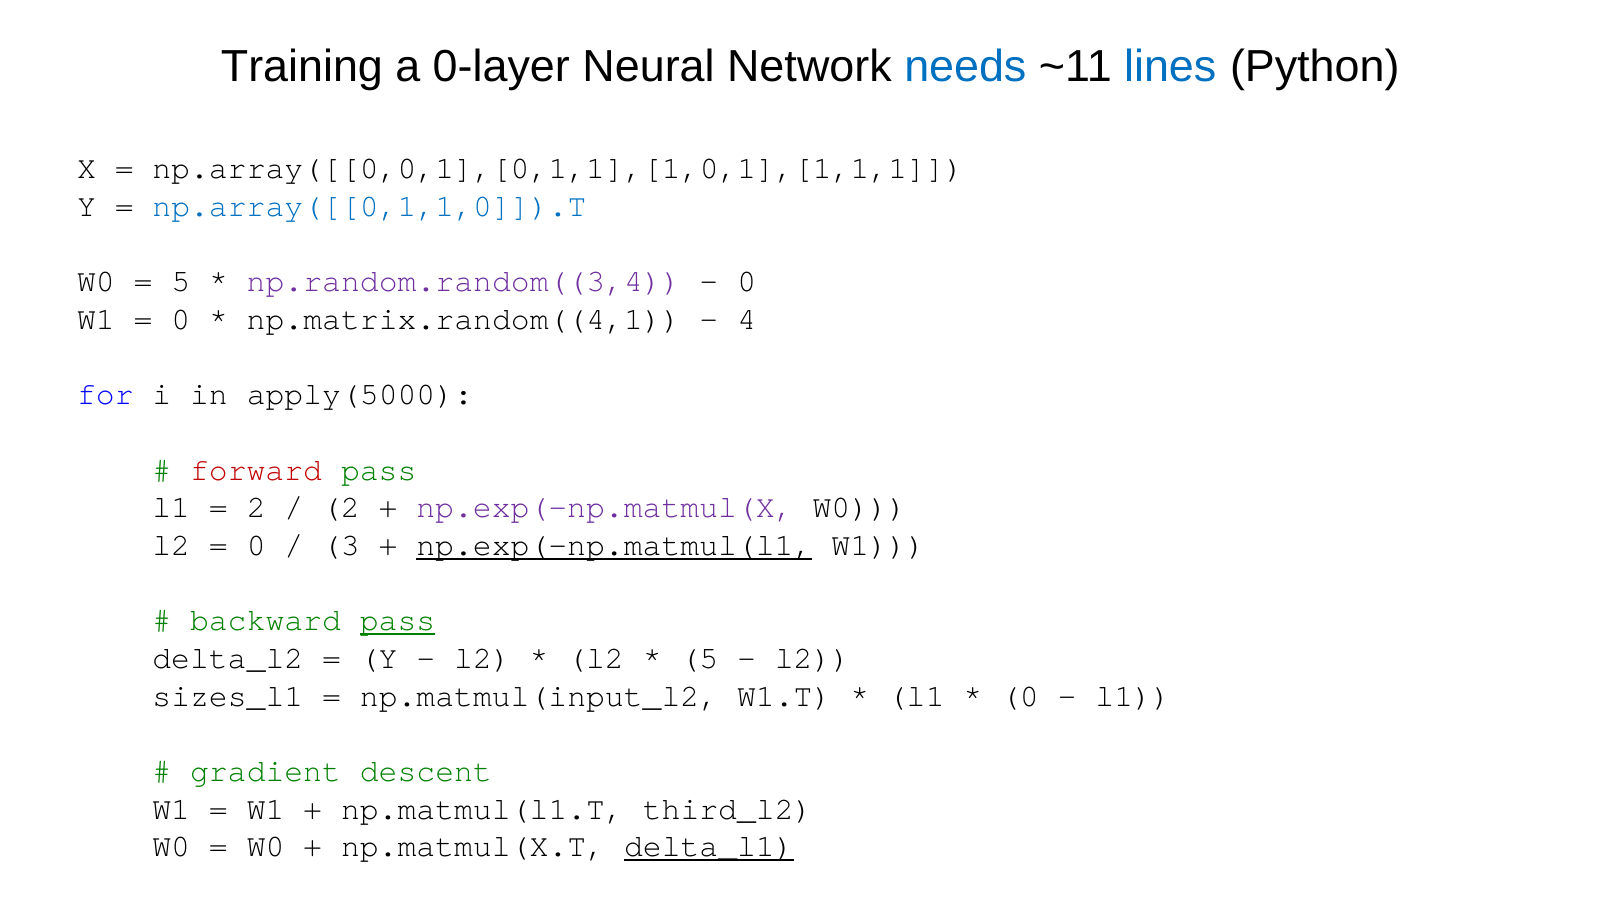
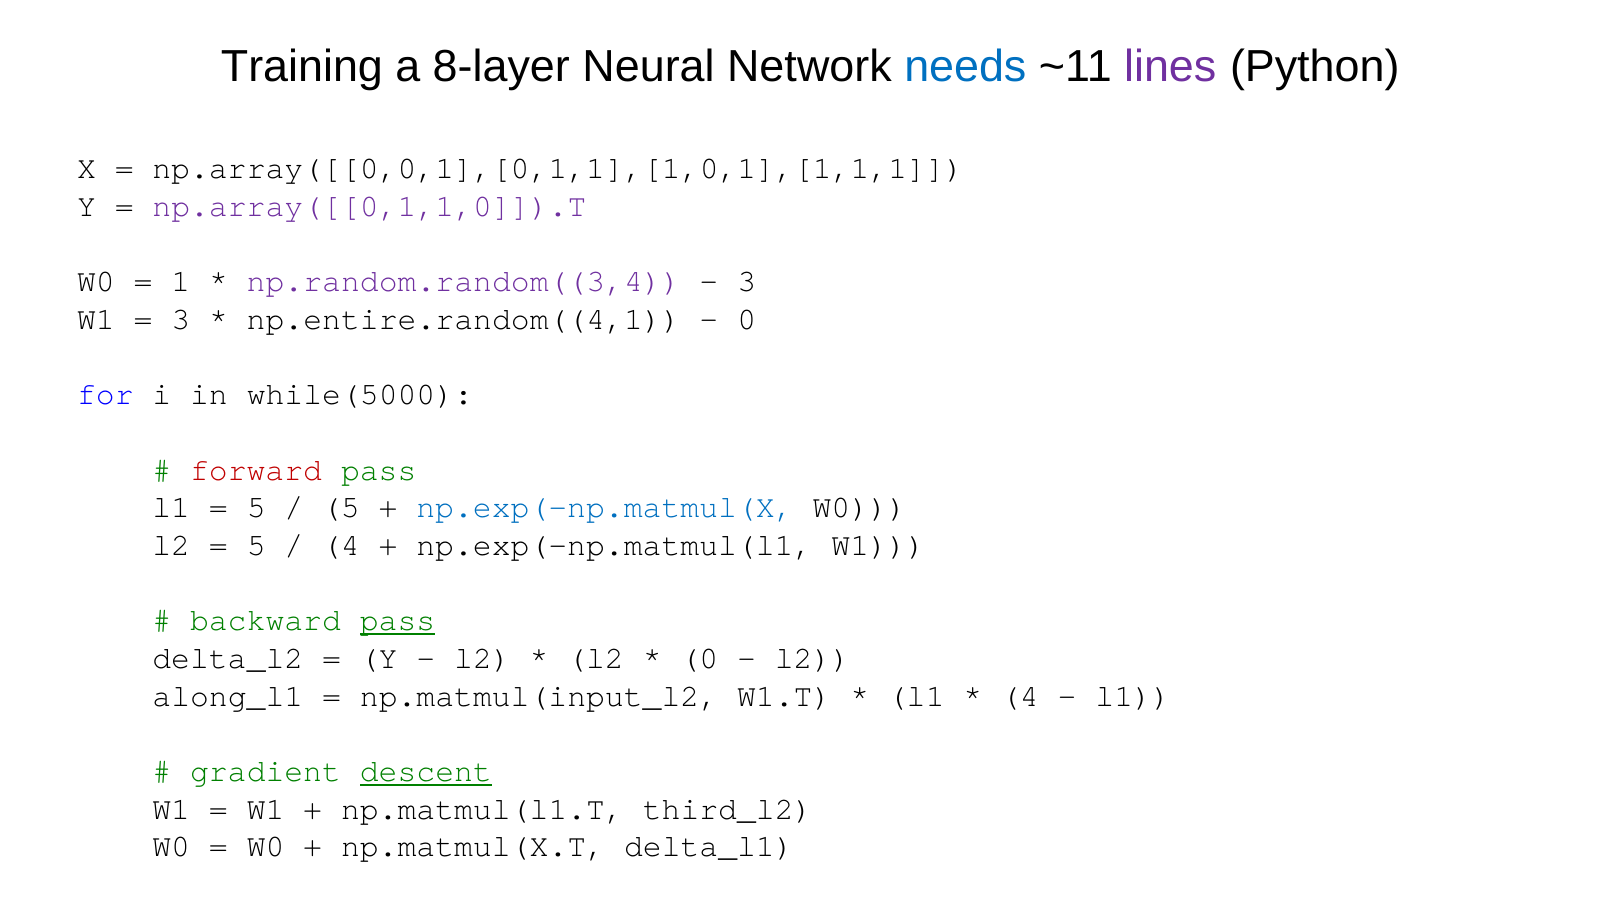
0-layer: 0-layer -> 8-layer (501, 67)
lines colour: blue -> purple (1170, 67)
np.array([[0,1,1,0]]).T colour: blue -> purple (369, 206)
5: 5 -> 1 (181, 281)
0: 0 -> 3 (747, 281)
0: 0 -> 3 (181, 319)
np.matrix.random((4,1: np.matrix.random((4,1 -> np.entire.random((4,1 (464, 319)
4: 4 -> 0 (747, 319)
apply(5000: apply(5000 -> while(5000 (360, 394)
2: 2 -> 5 (256, 507)
2: 2 -> 5 (341, 507)
np.exp(-np.matmul(X colour: purple -> blue (605, 507)
0: 0 -> 5 (256, 545)
3: 3 -> 4 (341, 545)
np.exp(-np.matmul(l1 underline: present -> none (614, 545)
5: 5 -> 0 (699, 658)
sizes_l1: sizes_l1 -> along_l1 (228, 696)
0: 0 -> 4 (1020, 696)
descent underline: none -> present (426, 771)
delta_l1 underline: present -> none (709, 846)
